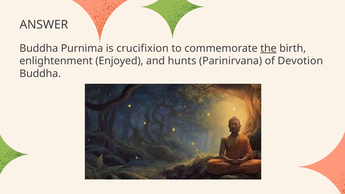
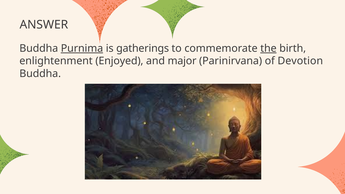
Purnima underline: none -> present (82, 48)
crucifixion: crucifixion -> gatherings (143, 48)
hunts: hunts -> major (182, 61)
